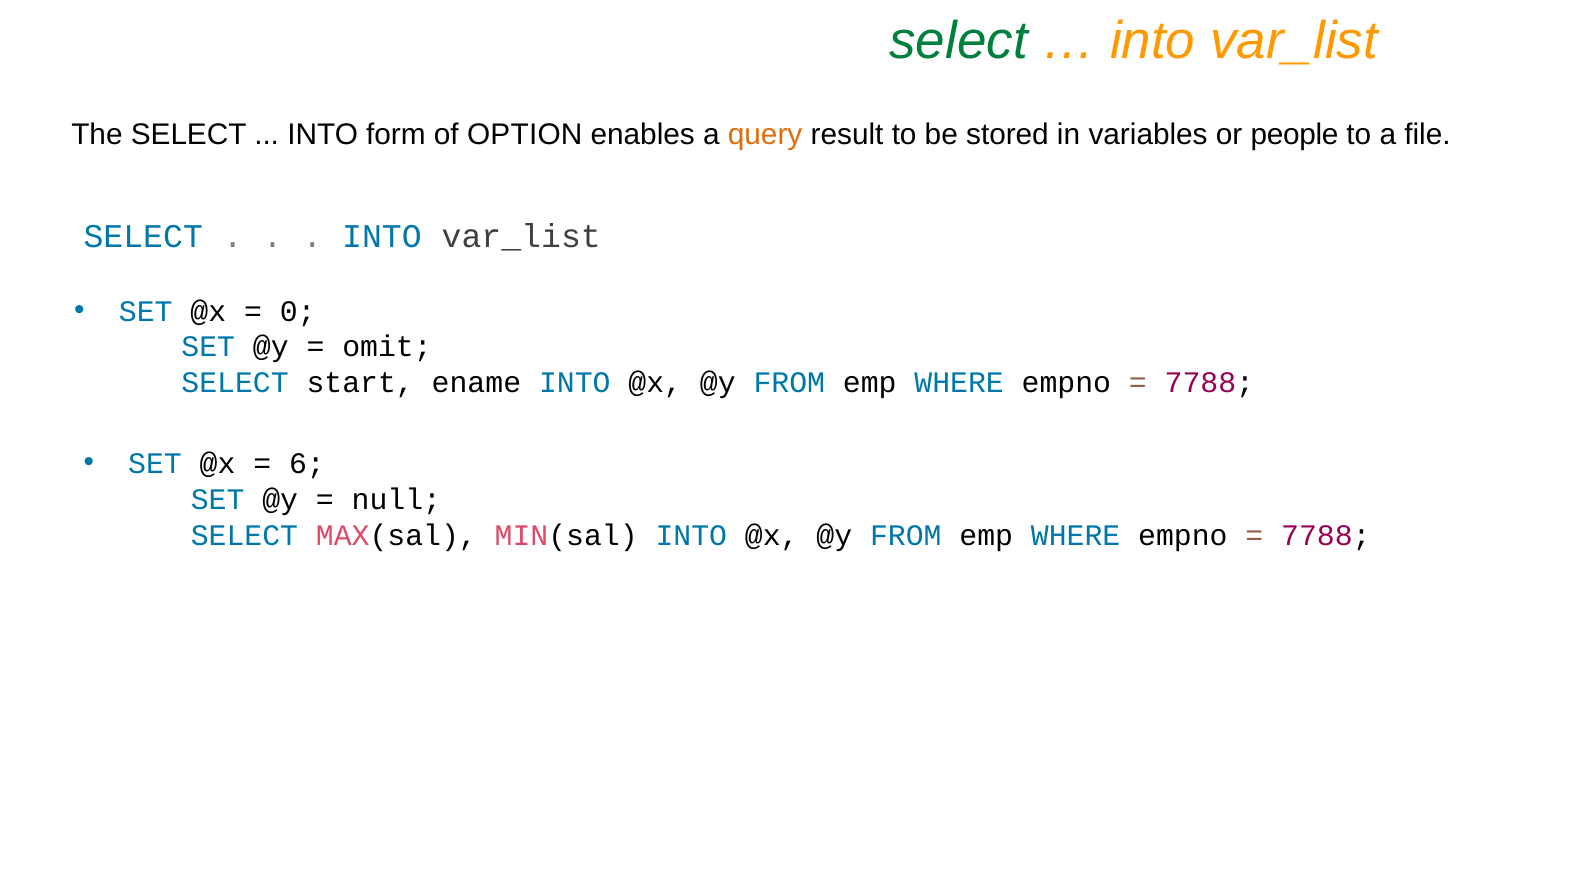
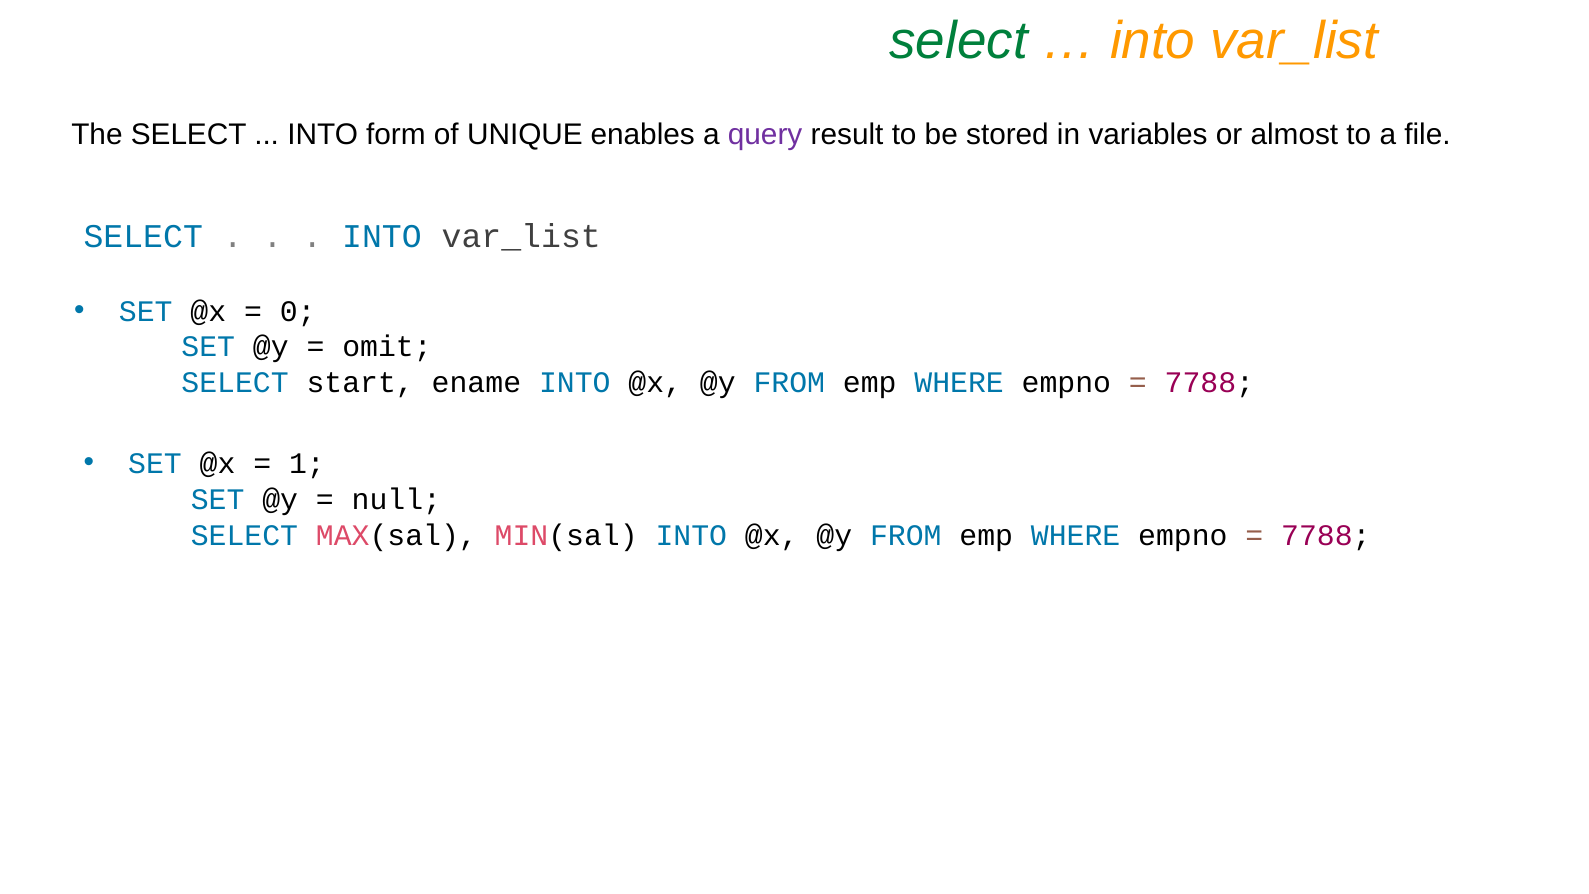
OPTION: OPTION -> UNIQUE (525, 135)
query colour: orange -> purple (765, 135)
people: people -> almost (1294, 135)
6: 6 -> 1 (307, 464)
